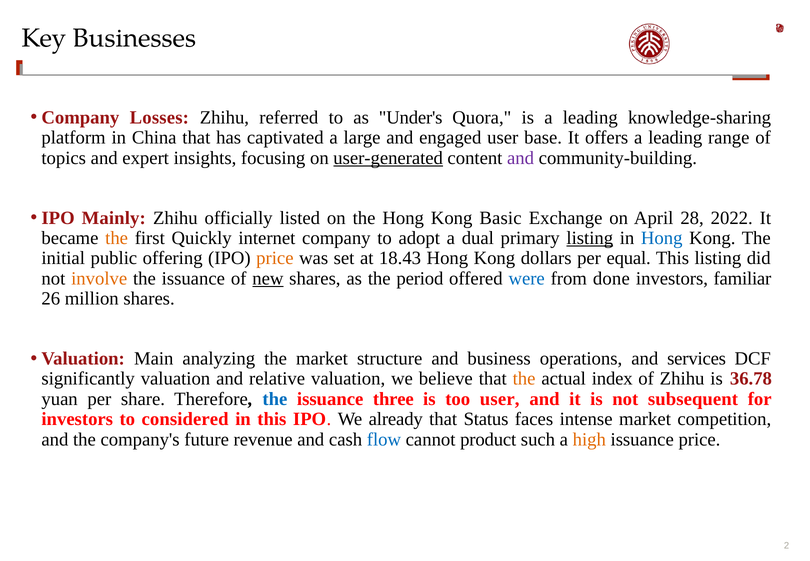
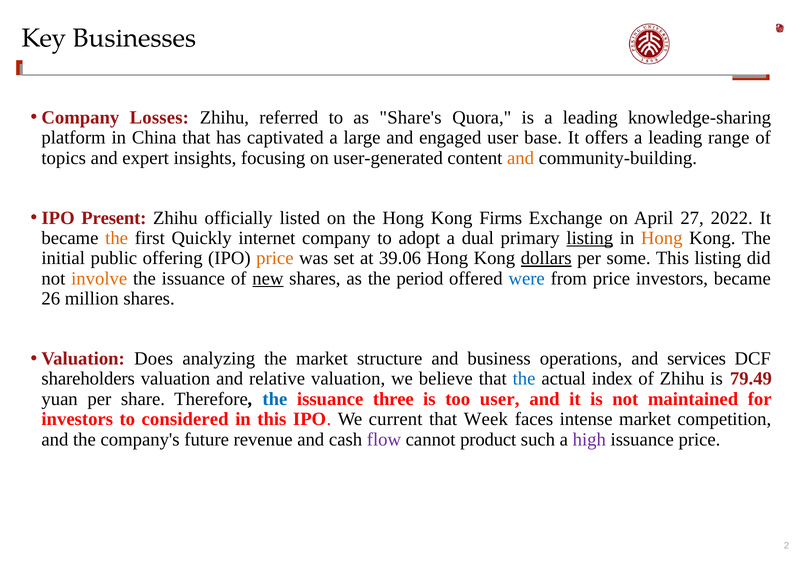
Under's: Under's -> Share's (410, 117)
user-generated underline: present -> none (388, 158)
and colour: purple -> orange (521, 158)
Mainly: Mainly -> Present (114, 218)
Basic: Basic -> Firms (501, 218)
28: 28 -> 27 (692, 218)
Hong colour: blue -> orange (662, 238)
18.43: 18.43 -> 39.06 (400, 258)
dollars underline: none -> present (546, 258)
equal: equal -> some (629, 258)
from done: done -> price (611, 278)
investors familiar: familiar -> became (742, 278)
Main: Main -> Does (154, 359)
significantly: significantly -> shareholders (88, 379)
the colour: orange -> blue (524, 379)
36.78: 36.78 -> 79.49 (751, 379)
subsequent: subsequent -> maintained (693, 399)
already: already -> current (396, 419)
Status: Status -> Week (486, 419)
flow colour: blue -> purple (384, 439)
high colour: orange -> purple (589, 439)
